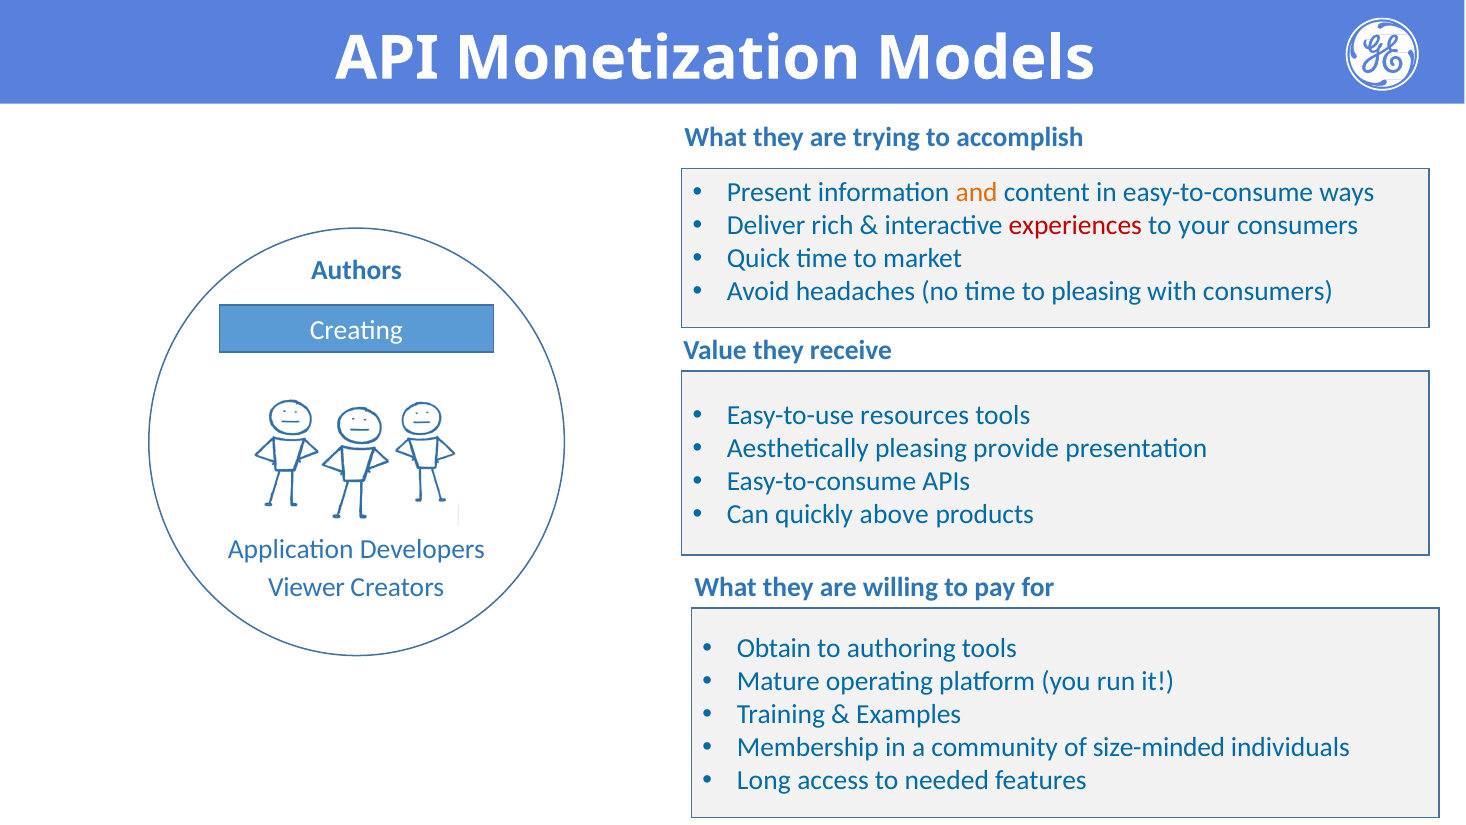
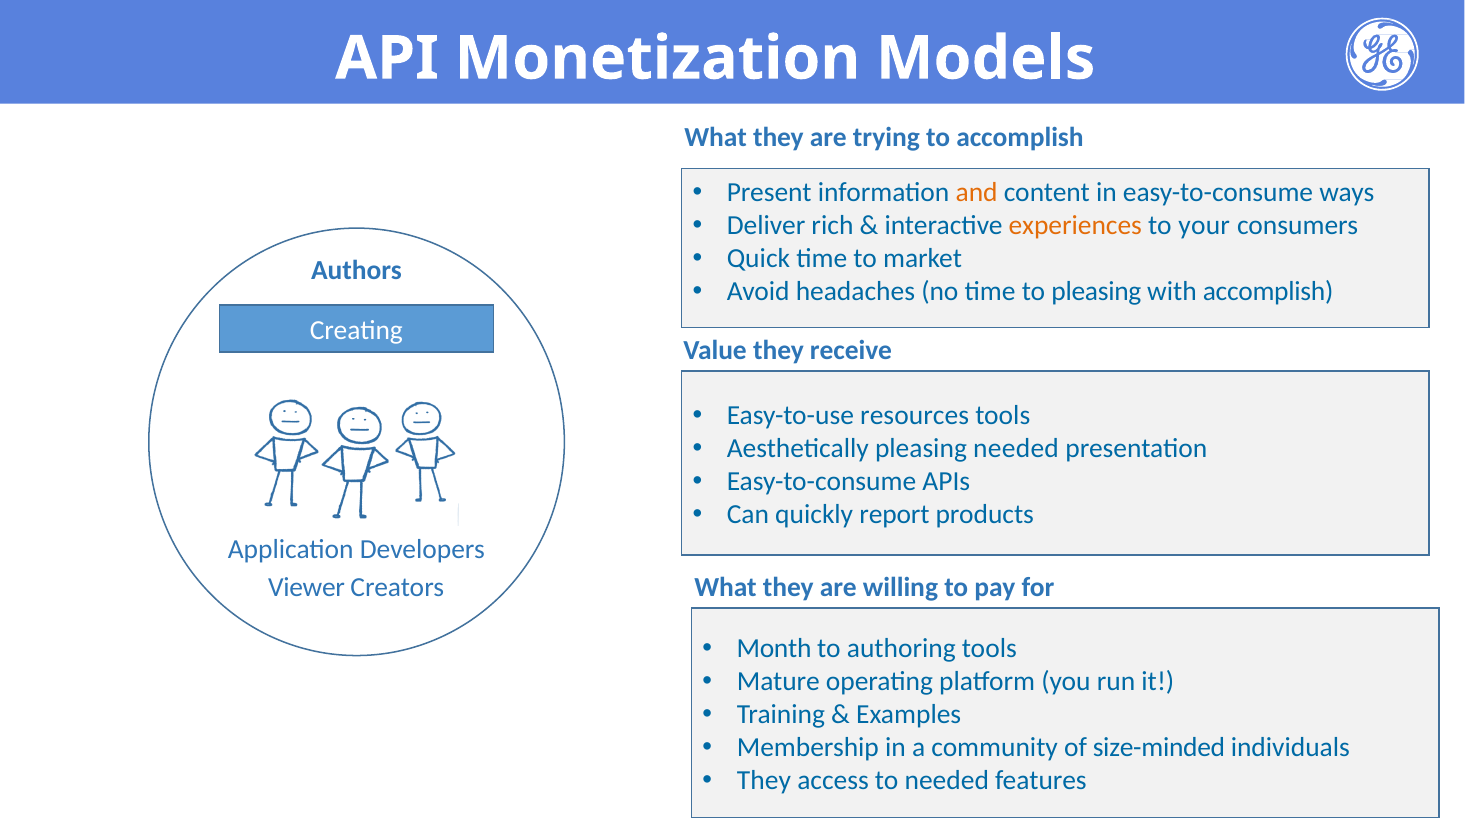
experiences colour: red -> orange (1075, 225)
with consumers: consumers -> accomplish (1268, 291)
pleasing provide: provide -> needed (1016, 448)
above: above -> report (894, 514)
Obtain: Obtain -> Month (774, 649)
Long: Long -> They (764, 780)
